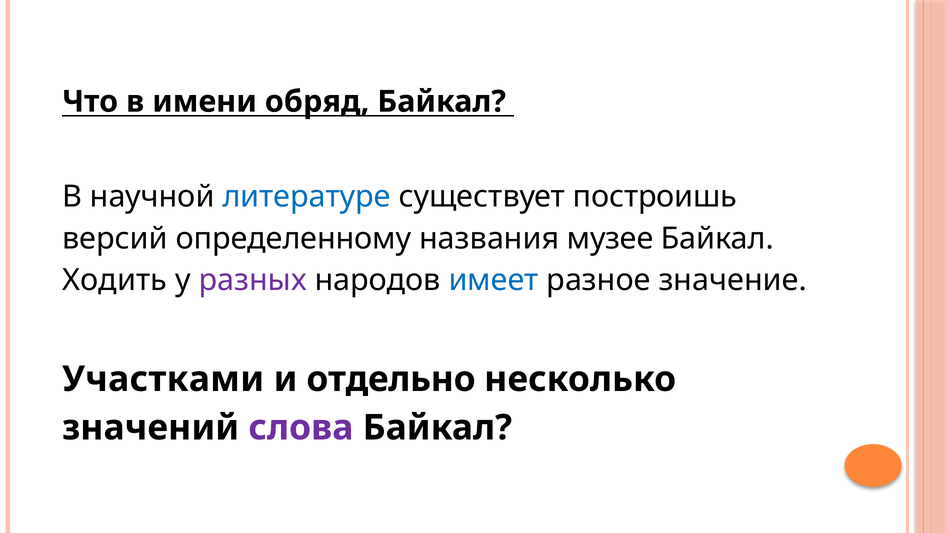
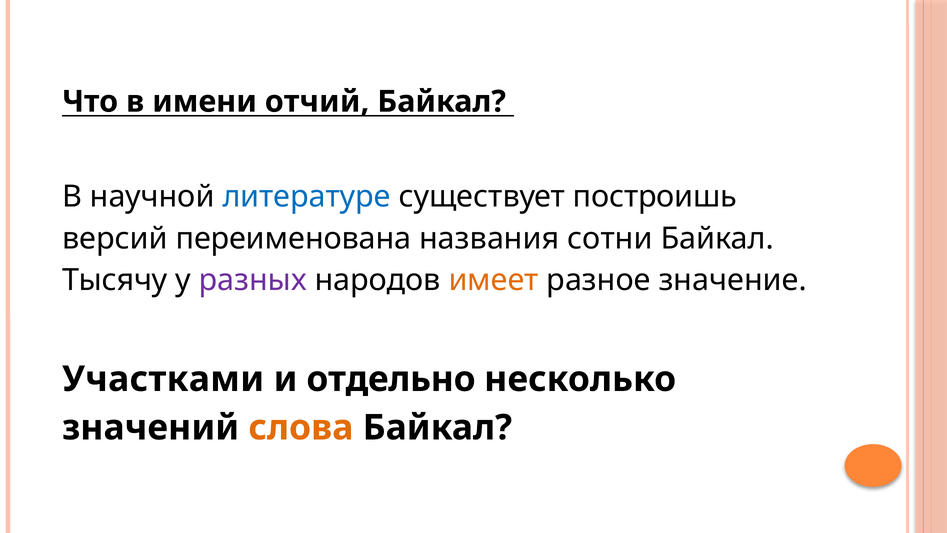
обряд: обряд -> отчий (317, 102)
определенному: определенному -> переименована (294, 238)
музее: музее -> сотни (610, 238)
Ходить: Ходить -> Тысячу (115, 280)
имеет colour: blue -> orange (494, 280)
слова colour: purple -> orange (301, 427)
